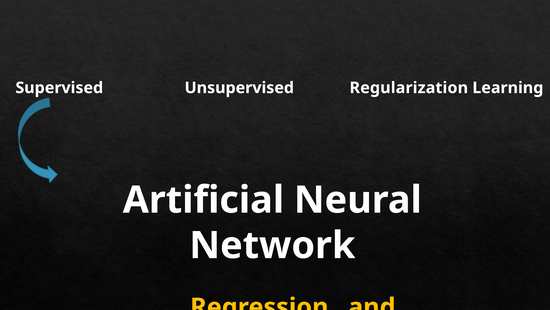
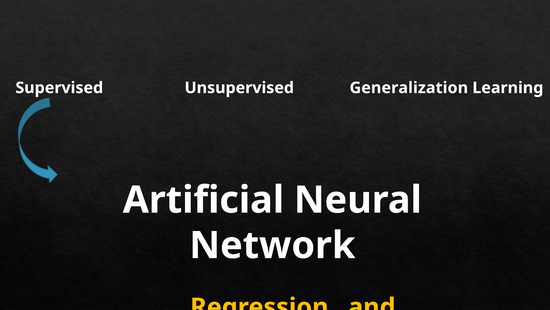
Regularization: Regularization -> Generalization (409, 88)
